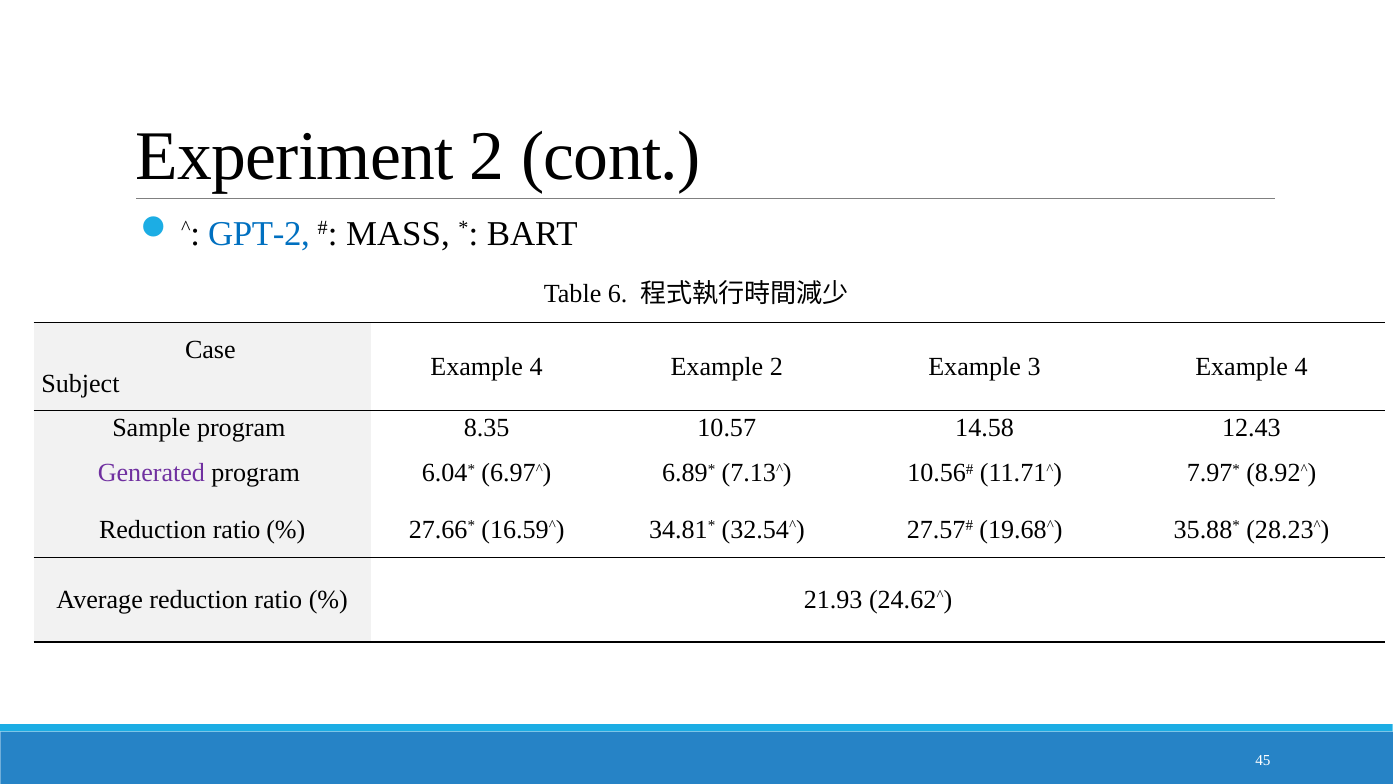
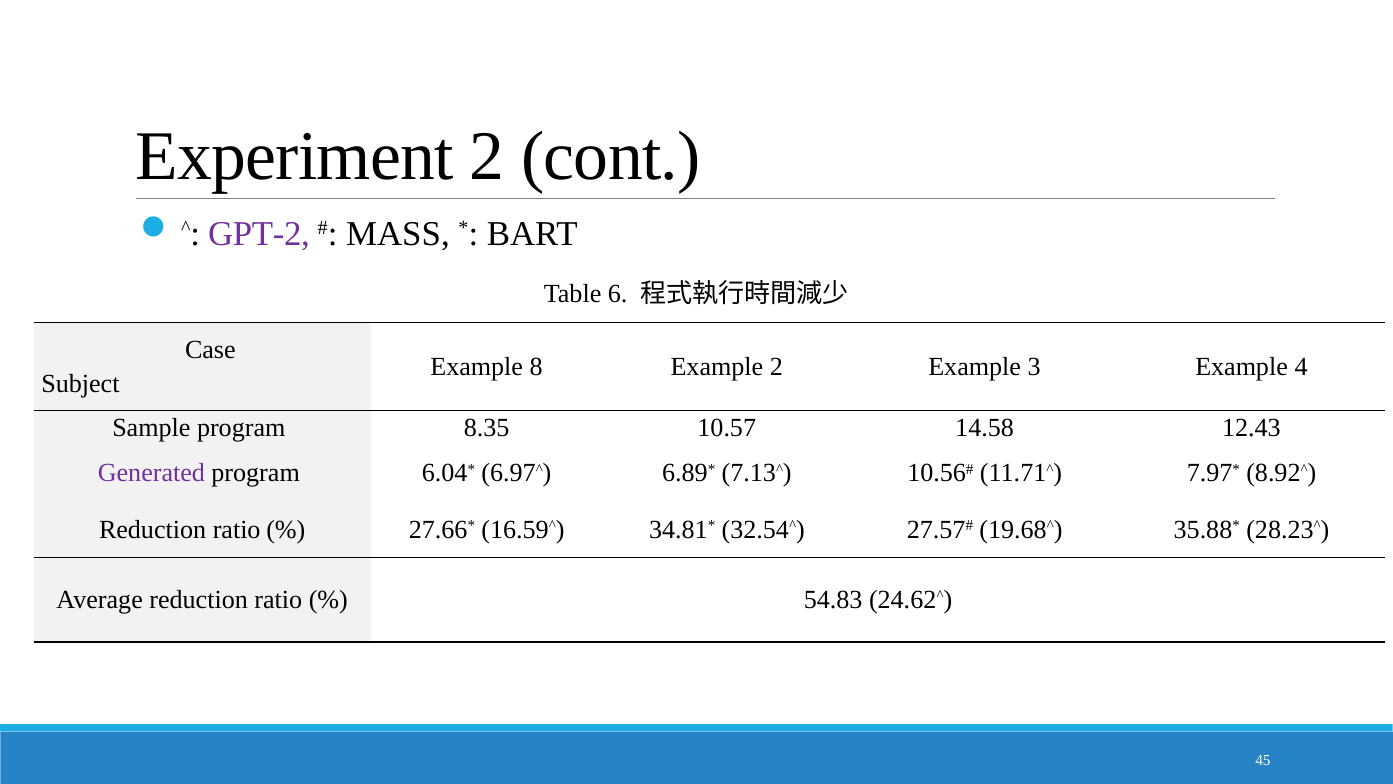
GPT-2 colour: blue -> purple (259, 234)
4: 4 -> 8 (536, 367)
21.93: 21.93 -> 54.83 (833, 599)
